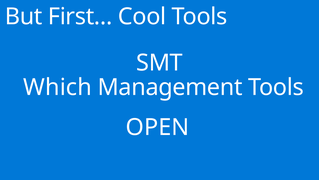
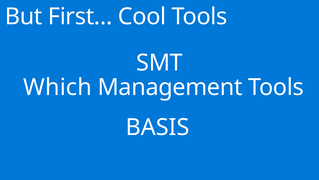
OPEN: OPEN -> BASIS (158, 127)
